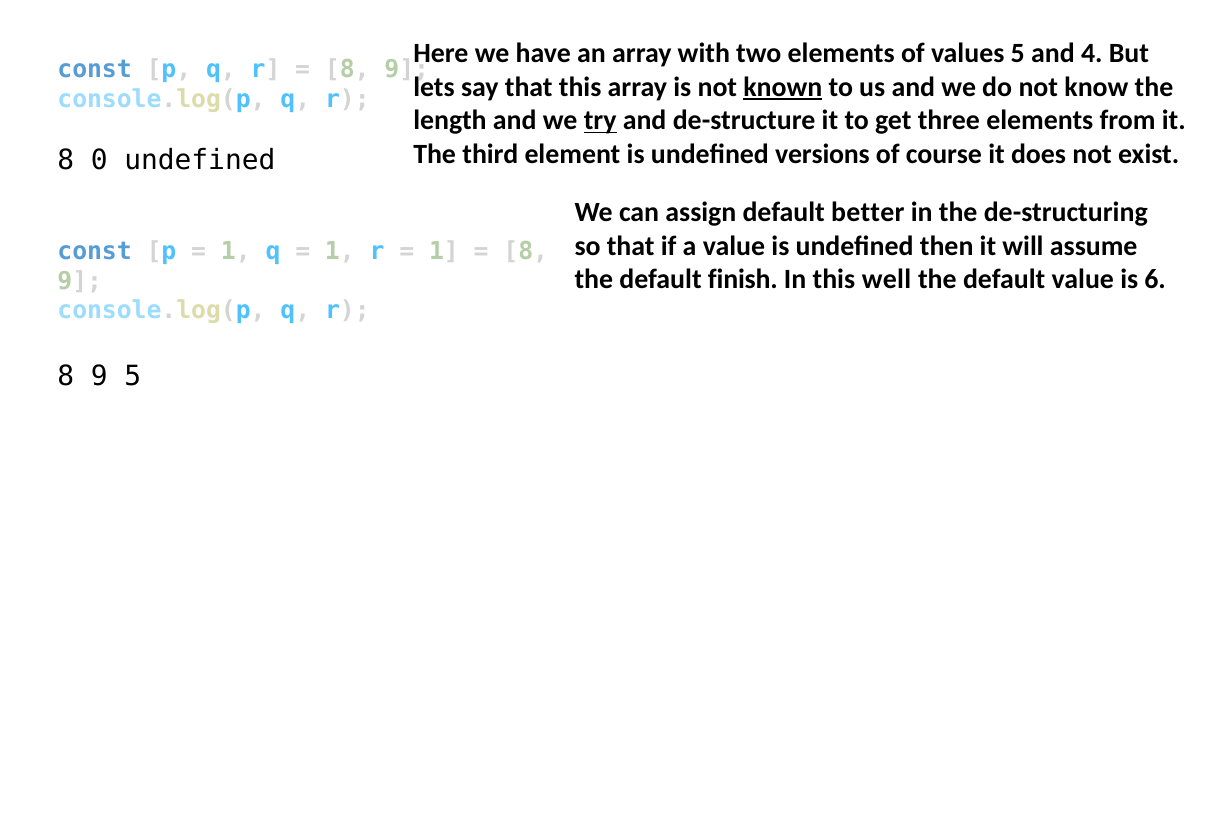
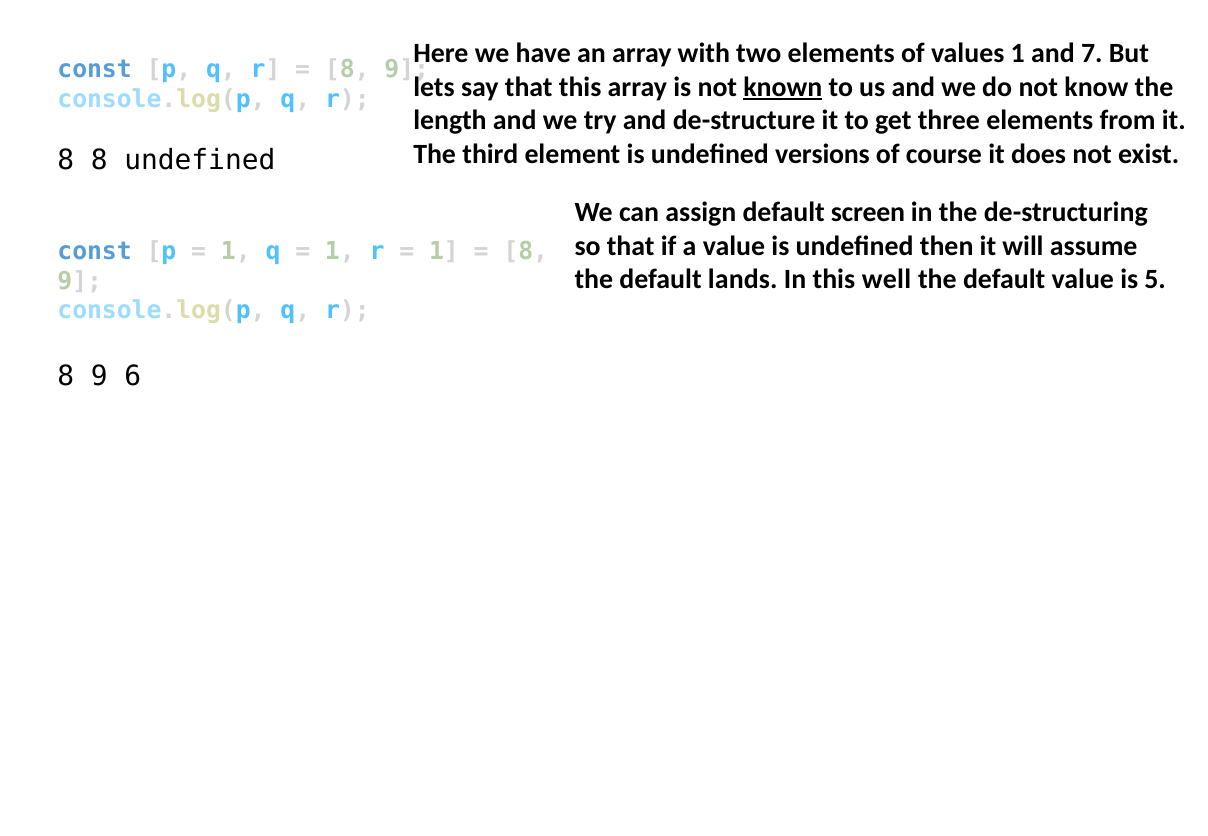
values 5: 5 -> 1 (1018, 54)
4: 4 -> 7 (1092, 54)
try underline: present -> none (600, 121)
8 0: 0 -> 8 (99, 161)
better: better -> screen (868, 213)
finish: finish -> lands (743, 279)
6: 6 -> 5 (1155, 279)
9 5: 5 -> 6 (133, 376)
